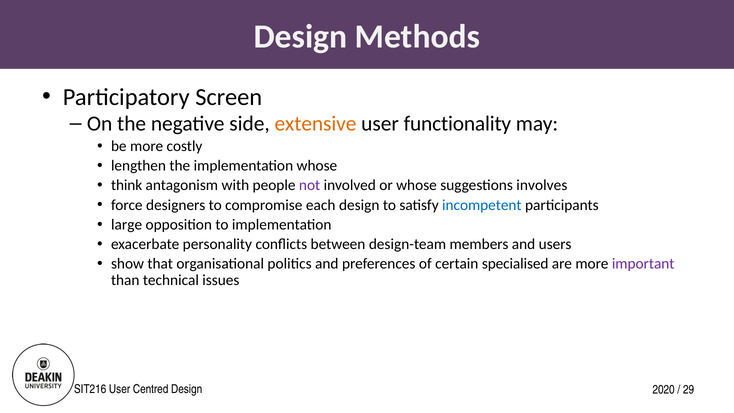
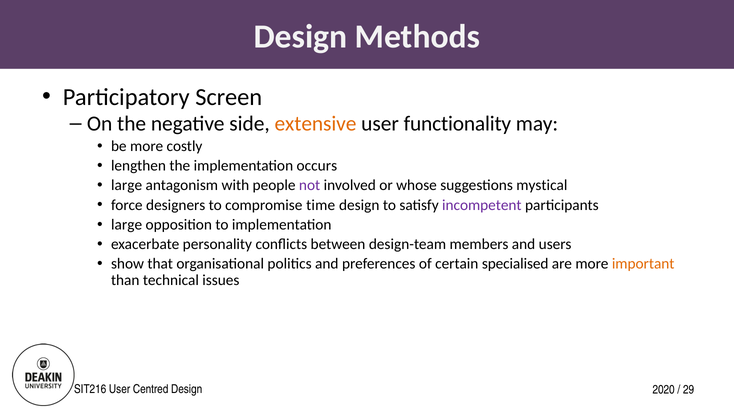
implementation whose: whose -> occurs (317, 166)
think: think -> large (127, 185)
involves: involves -> mystical (542, 185)
each: each -> time (321, 205)
incompetent colour: blue -> purple (482, 205)
important colour: purple -> orange (643, 264)
